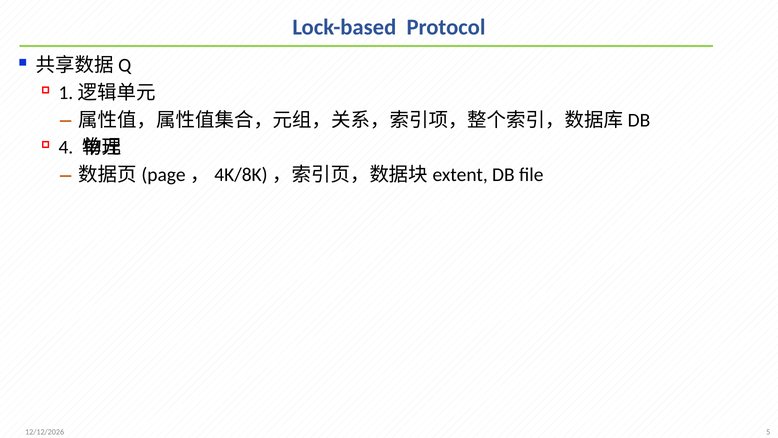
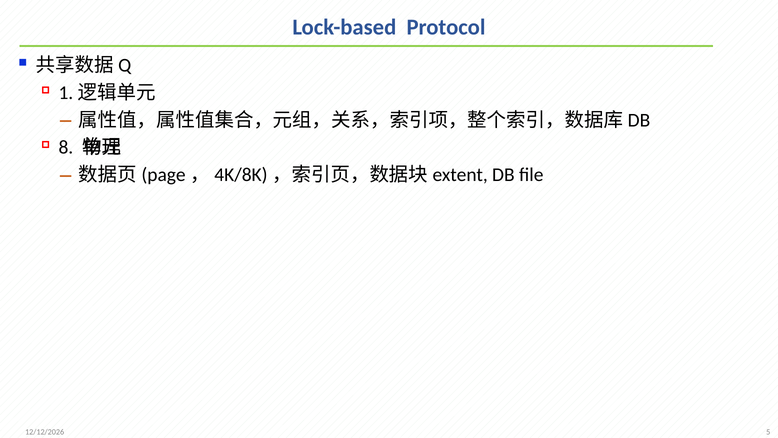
4: 4 -> 8 (66, 147)
